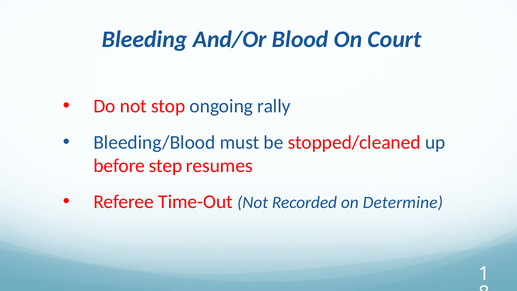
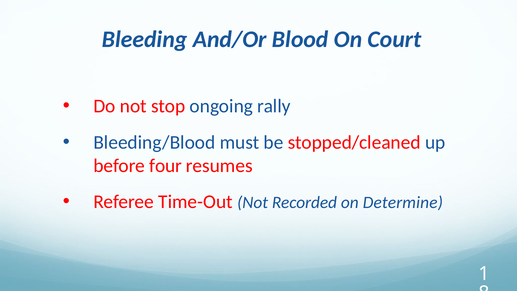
step: step -> four (166, 166)
